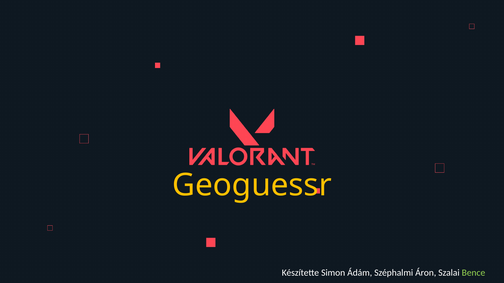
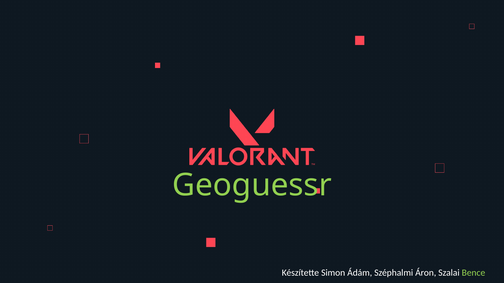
Geoguessr colour: yellow -> light green (252, 185)
